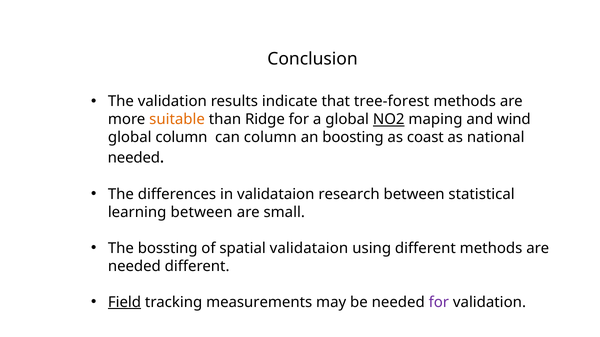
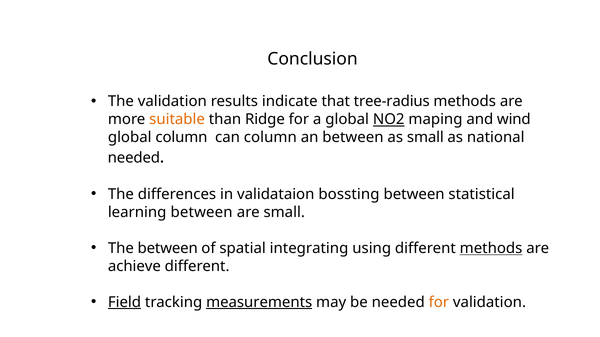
tree-forest: tree-forest -> tree-radius (392, 102)
an boosting: boosting -> between (353, 138)
as coast: coast -> small (425, 138)
research: research -> bossting (349, 195)
The bossting: bossting -> between (168, 249)
spatial validataion: validataion -> integrating (309, 249)
methods underline: none -> present (491, 249)
needed: needed -> achieve (134, 267)
measurements underline: none -> present (259, 303)
for colour: purple -> orange (439, 303)
